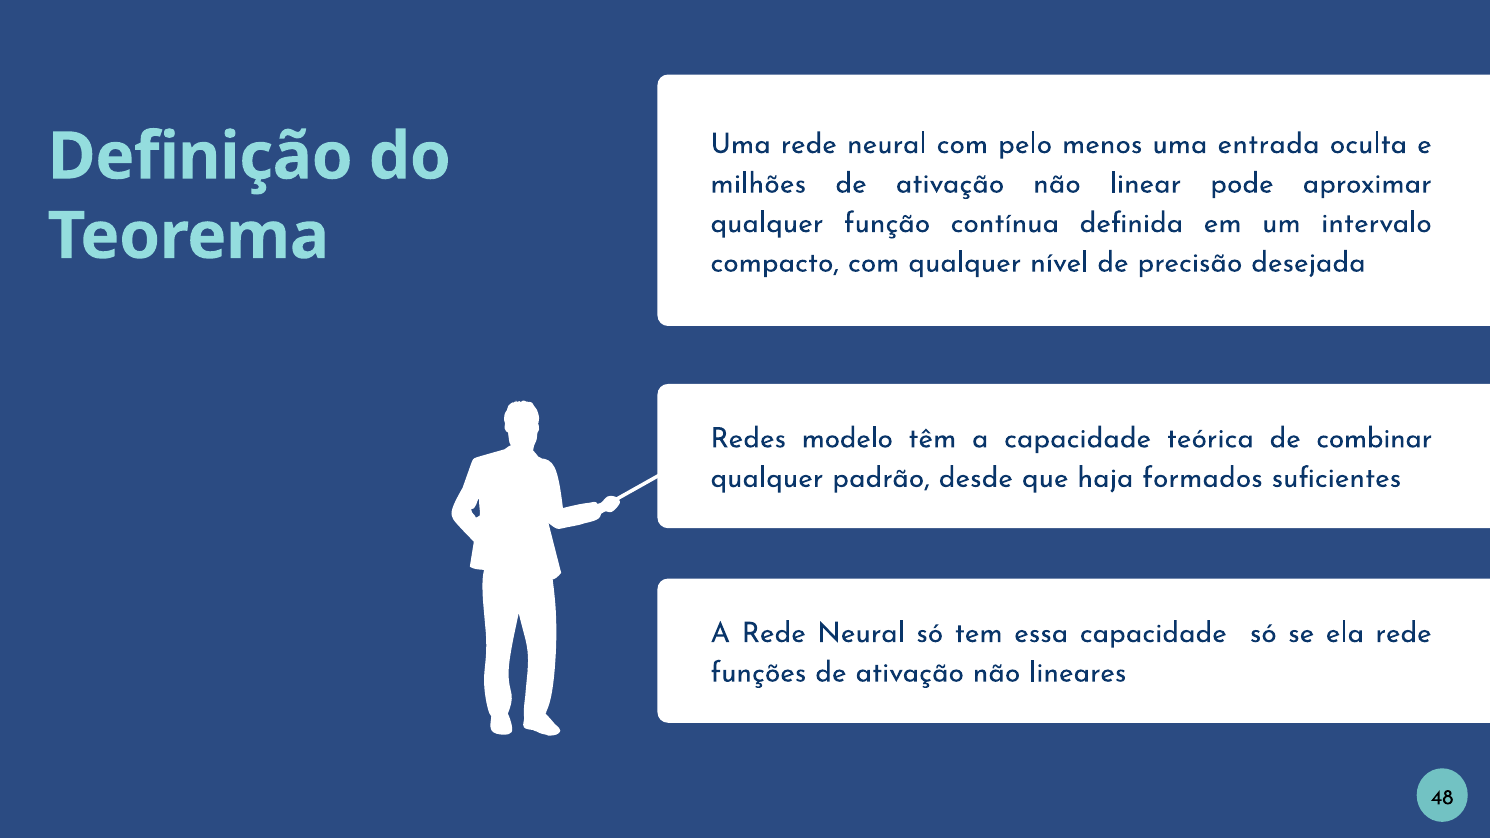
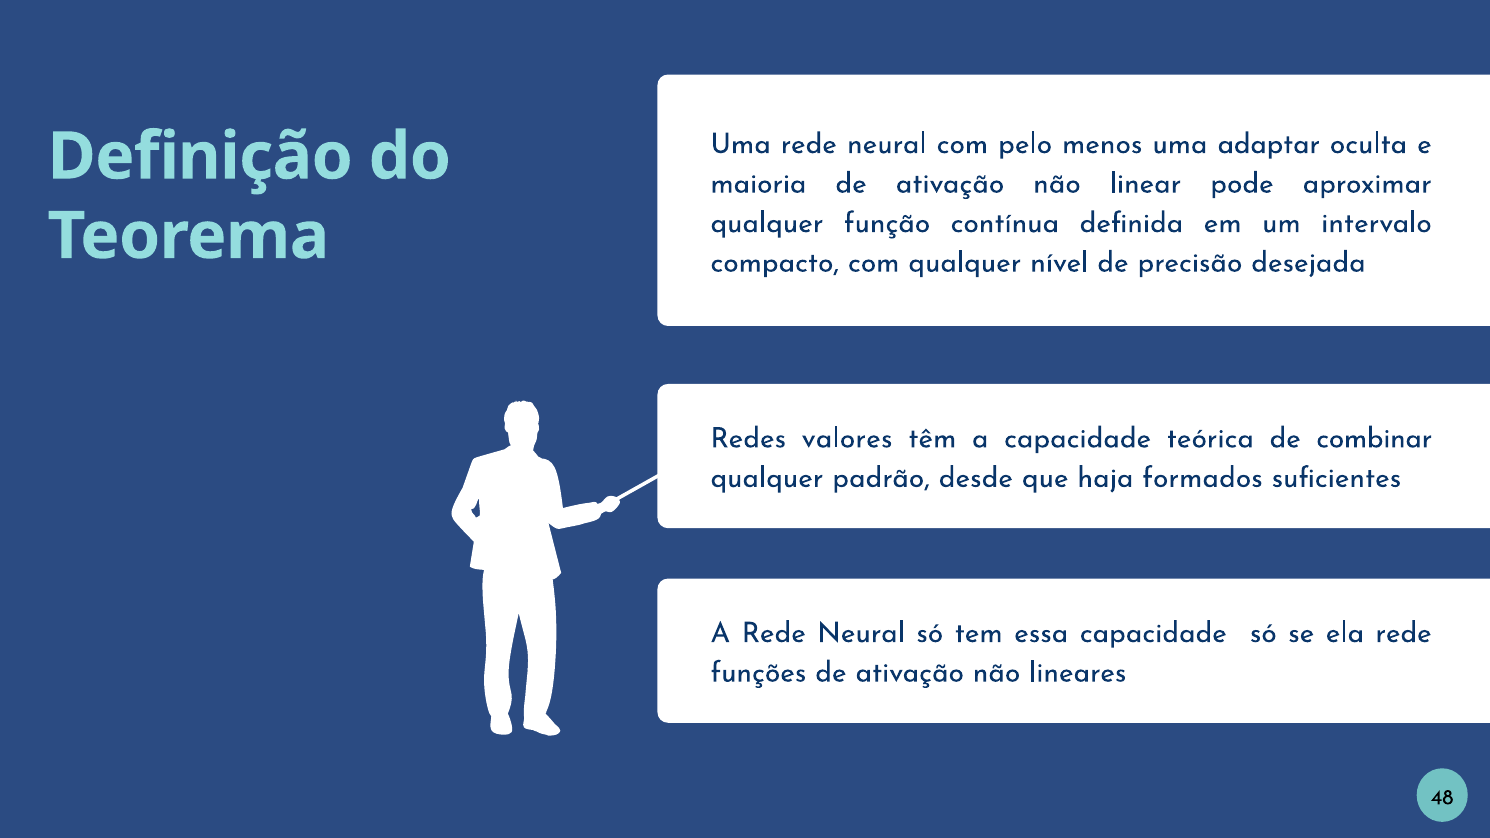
entrada: entrada -> adaptar (1269, 144)
milhões: milhões -> maioria (758, 183)
modelo: modelo -> valores (847, 438)
